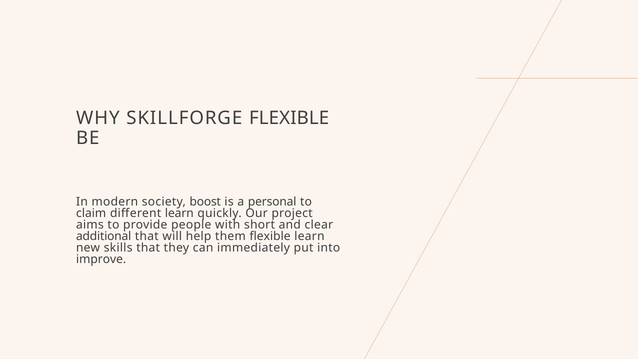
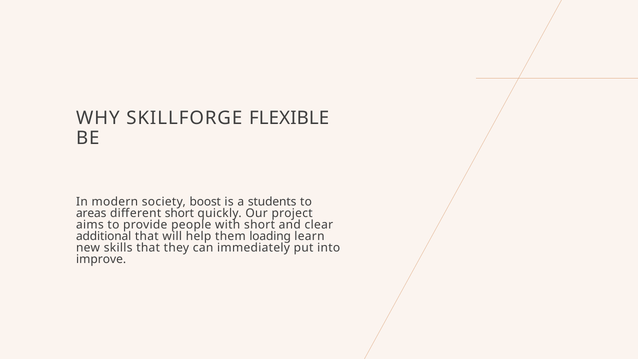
personal: personal -> students (272, 202)
claim: claim -> areas (91, 213)
different learn: learn -> short (179, 213)
them flexible: flexible -> loading (270, 236)
